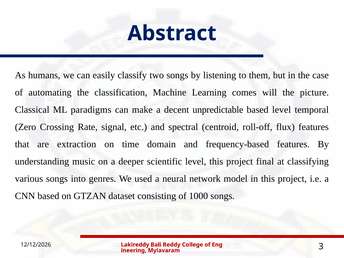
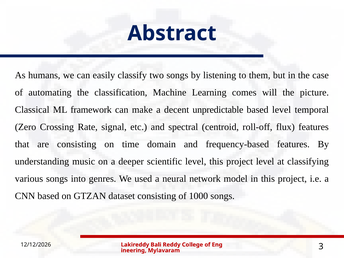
paradigms: paradigms -> framework (91, 110)
are extraction: extraction -> consisting (77, 144)
project final: final -> level (265, 161)
